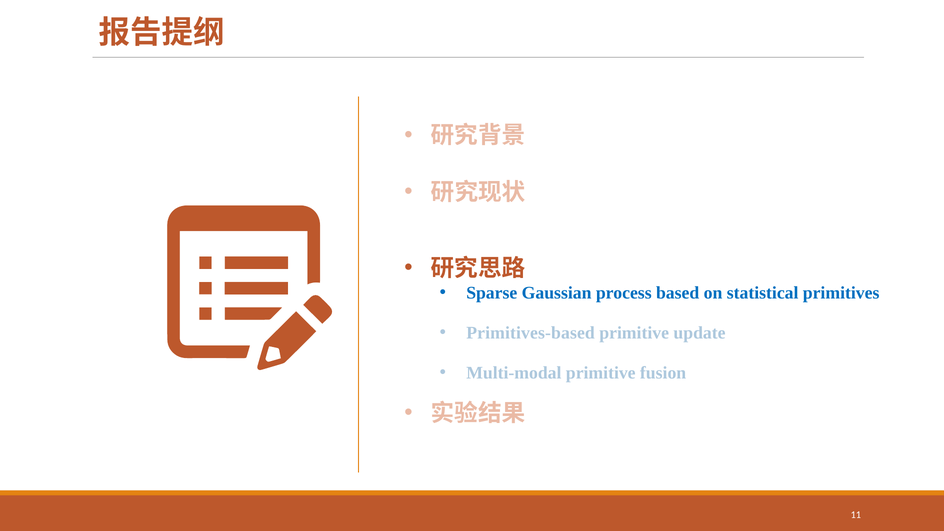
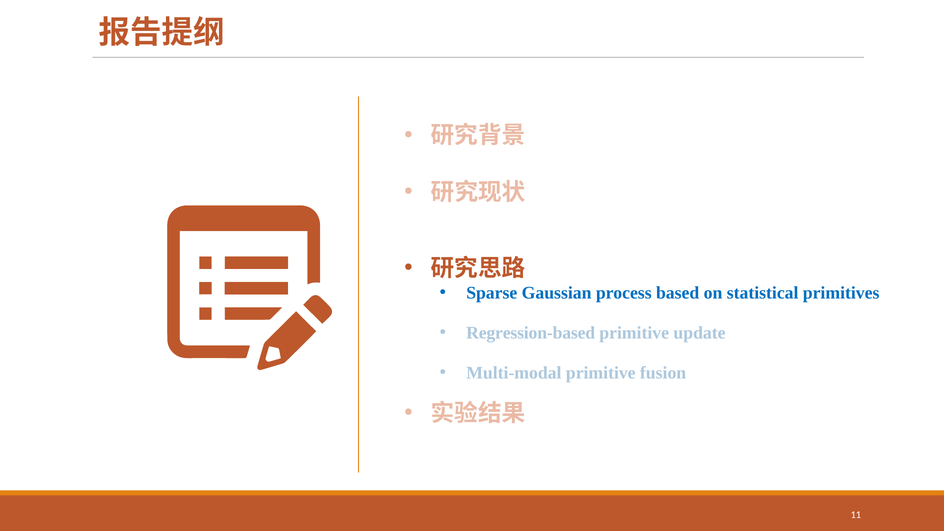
Primitives-based: Primitives-based -> Regression-based (531, 333)
